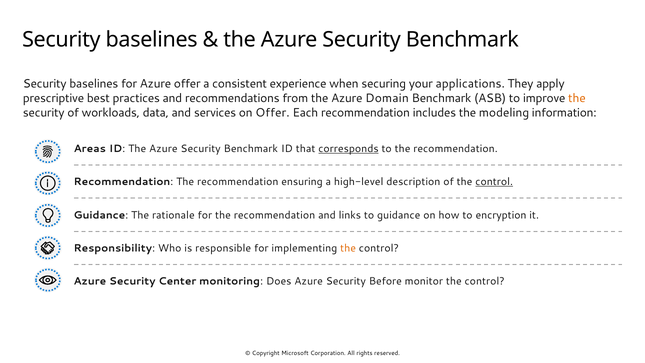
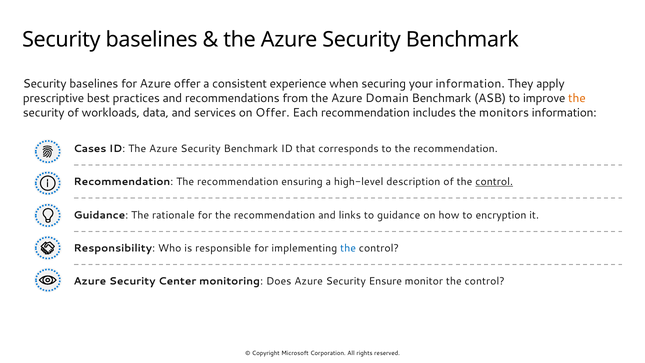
your applications: applications -> information (470, 84)
modeling: modeling -> monitors (504, 113)
Areas: Areas -> Cases (90, 149)
corresponds underline: present -> none (348, 149)
the colour: orange -> blue (348, 248)
Before: Before -> Ensure (385, 281)
